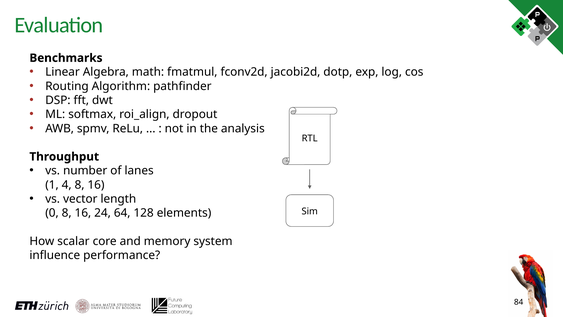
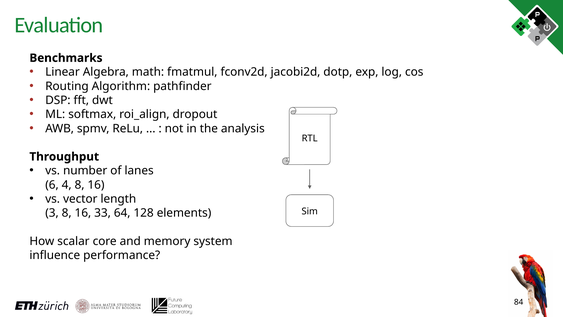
1: 1 -> 6 (52, 185)
0: 0 -> 3 (52, 213)
24: 24 -> 33 (103, 213)
